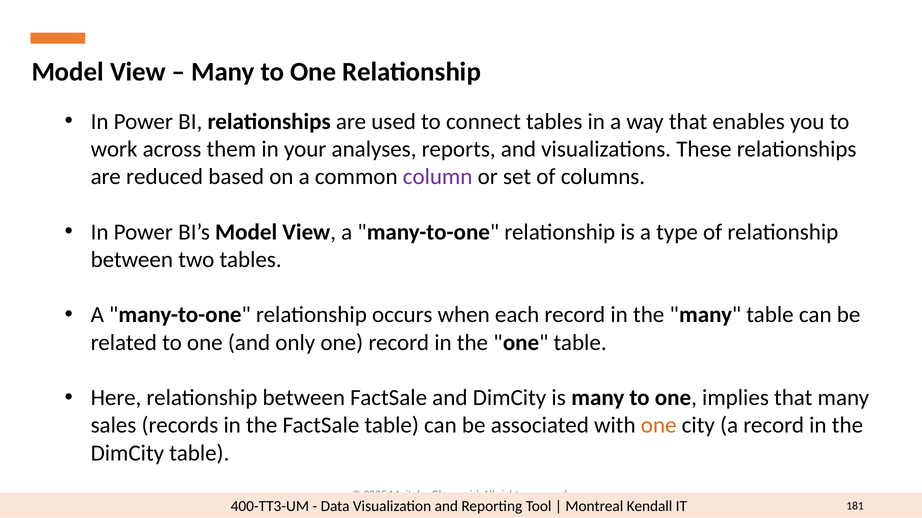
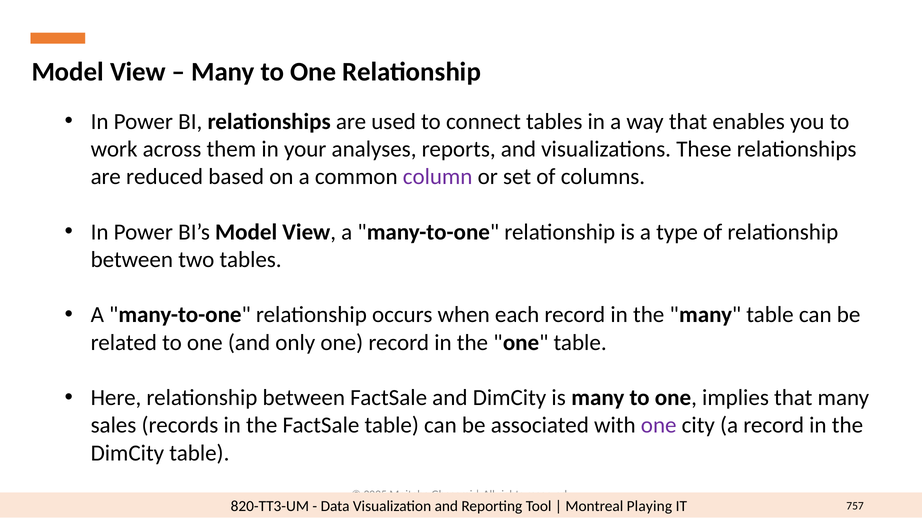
one colour: orange -> purple (659, 426)
400-TT3-UM: 400-TT3-UM -> 820-TT3-UM (270, 507)
Kendall: Kendall -> Playing (649, 507)
181: 181 -> 757 (855, 506)
